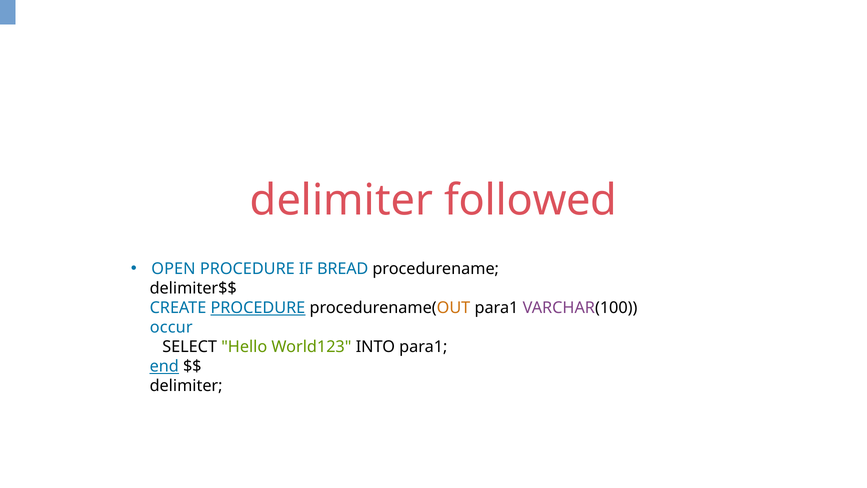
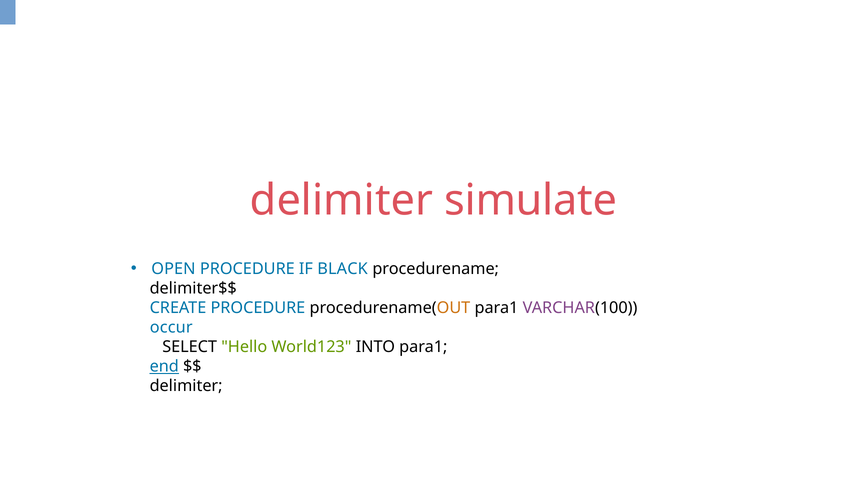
followed: followed -> simulate (531, 200)
BREAD: BREAD -> BLACK (343, 269)
PROCEDURE underline: present -> none (258, 308)
